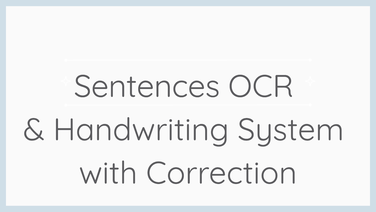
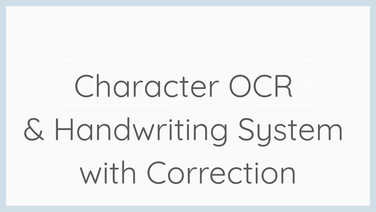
Sentences: Sentences -> Character (147, 86)
